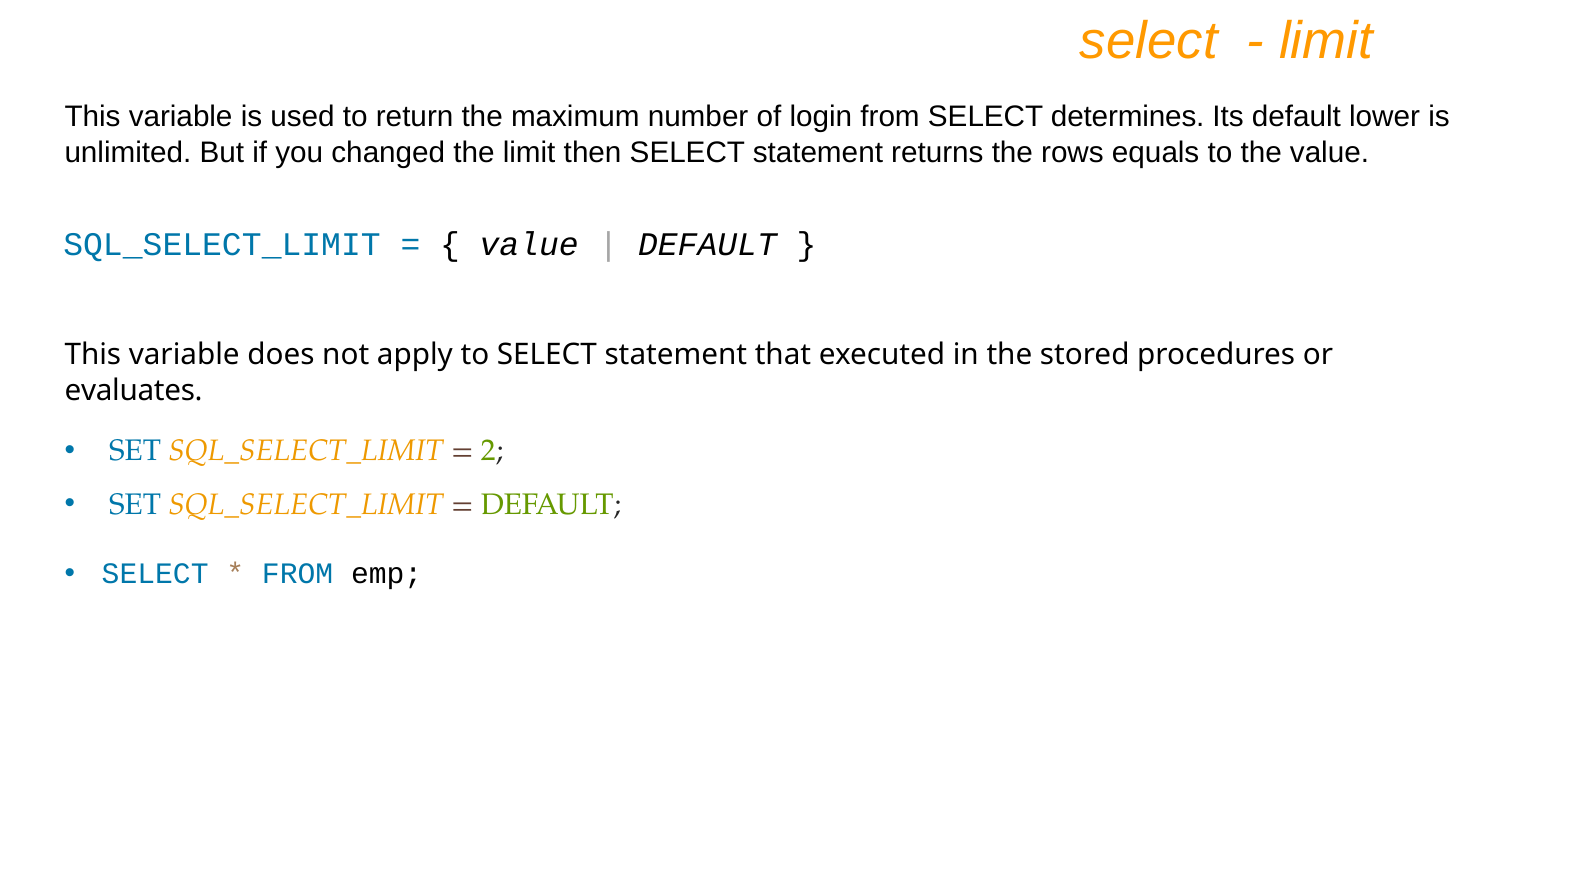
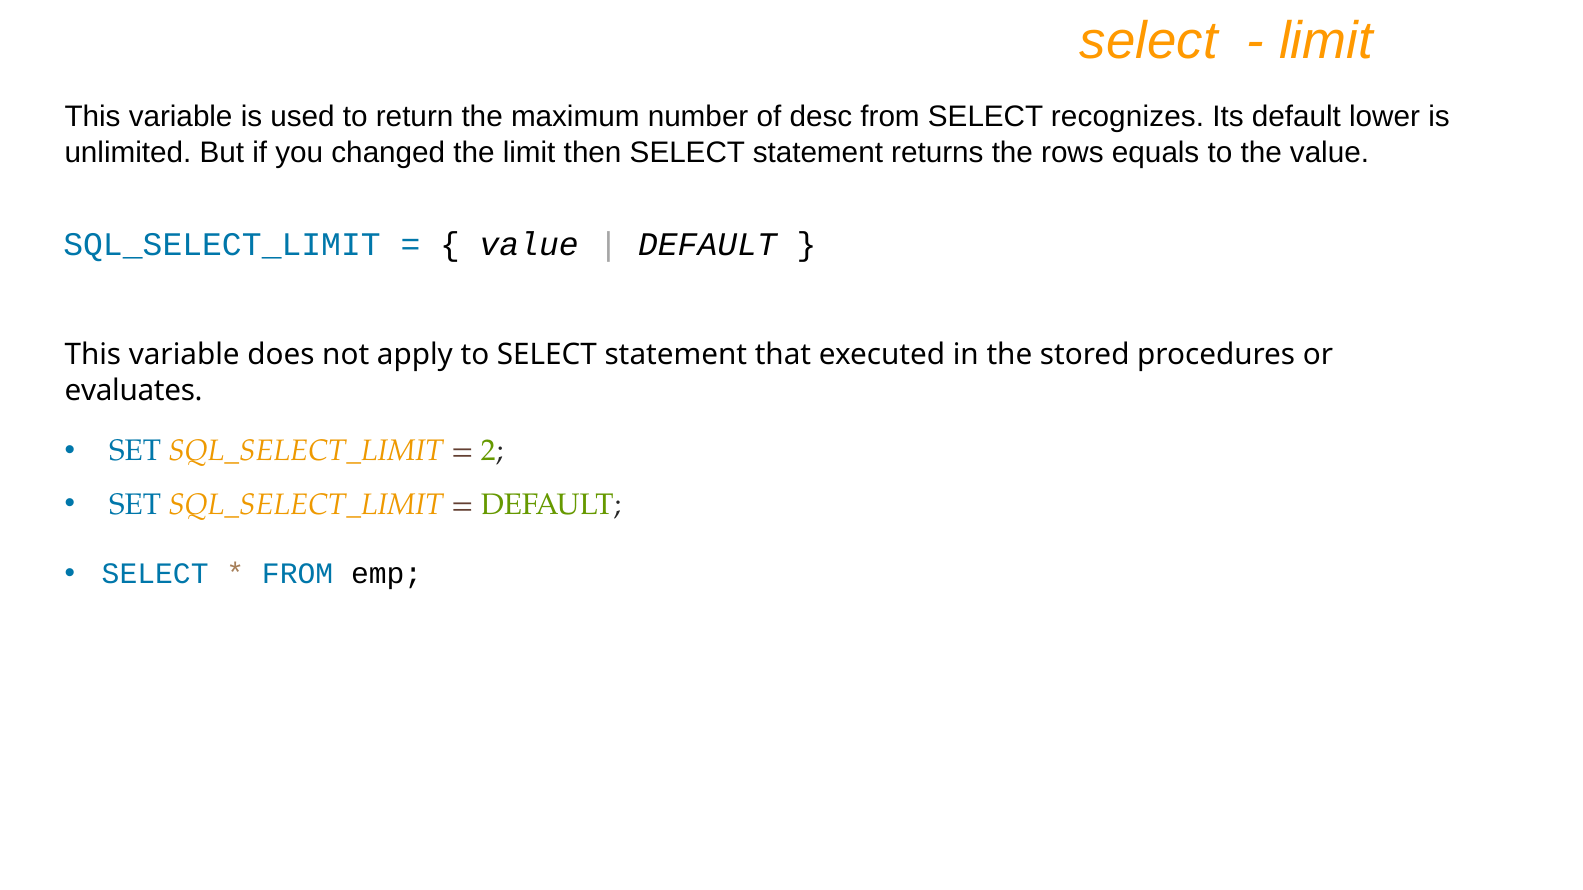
login: login -> desc (821, 117)
determines: determines -> recognizes (1128, 117)
